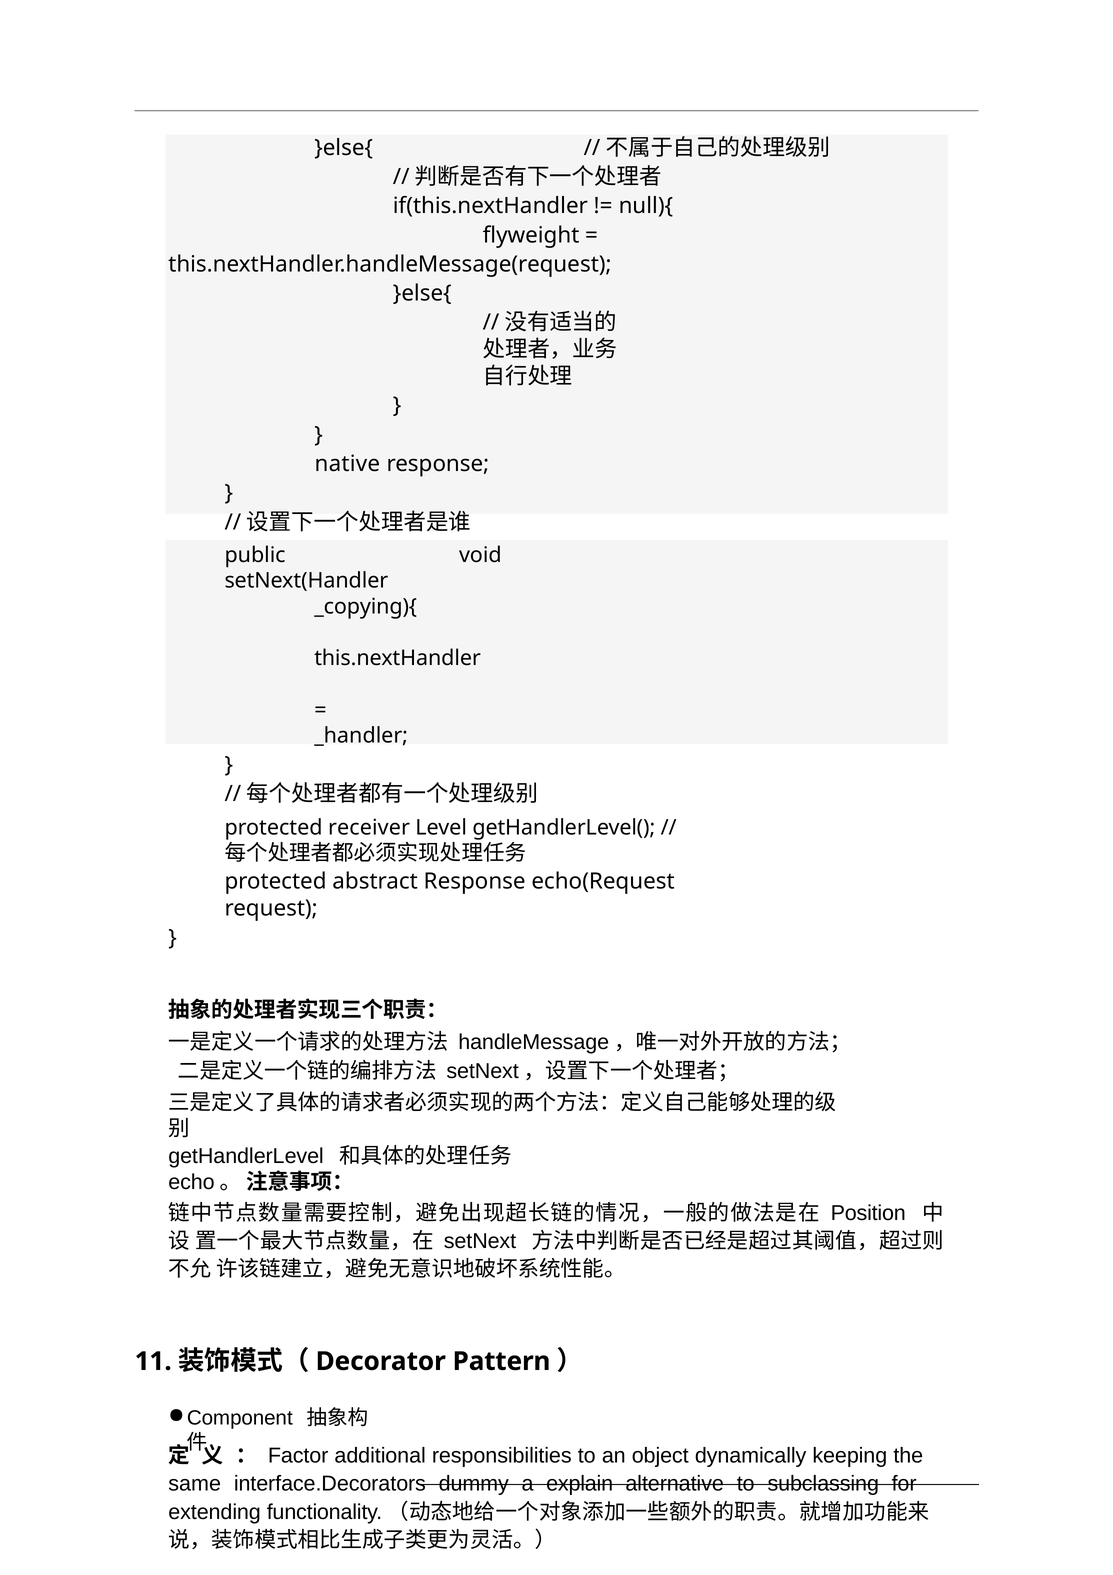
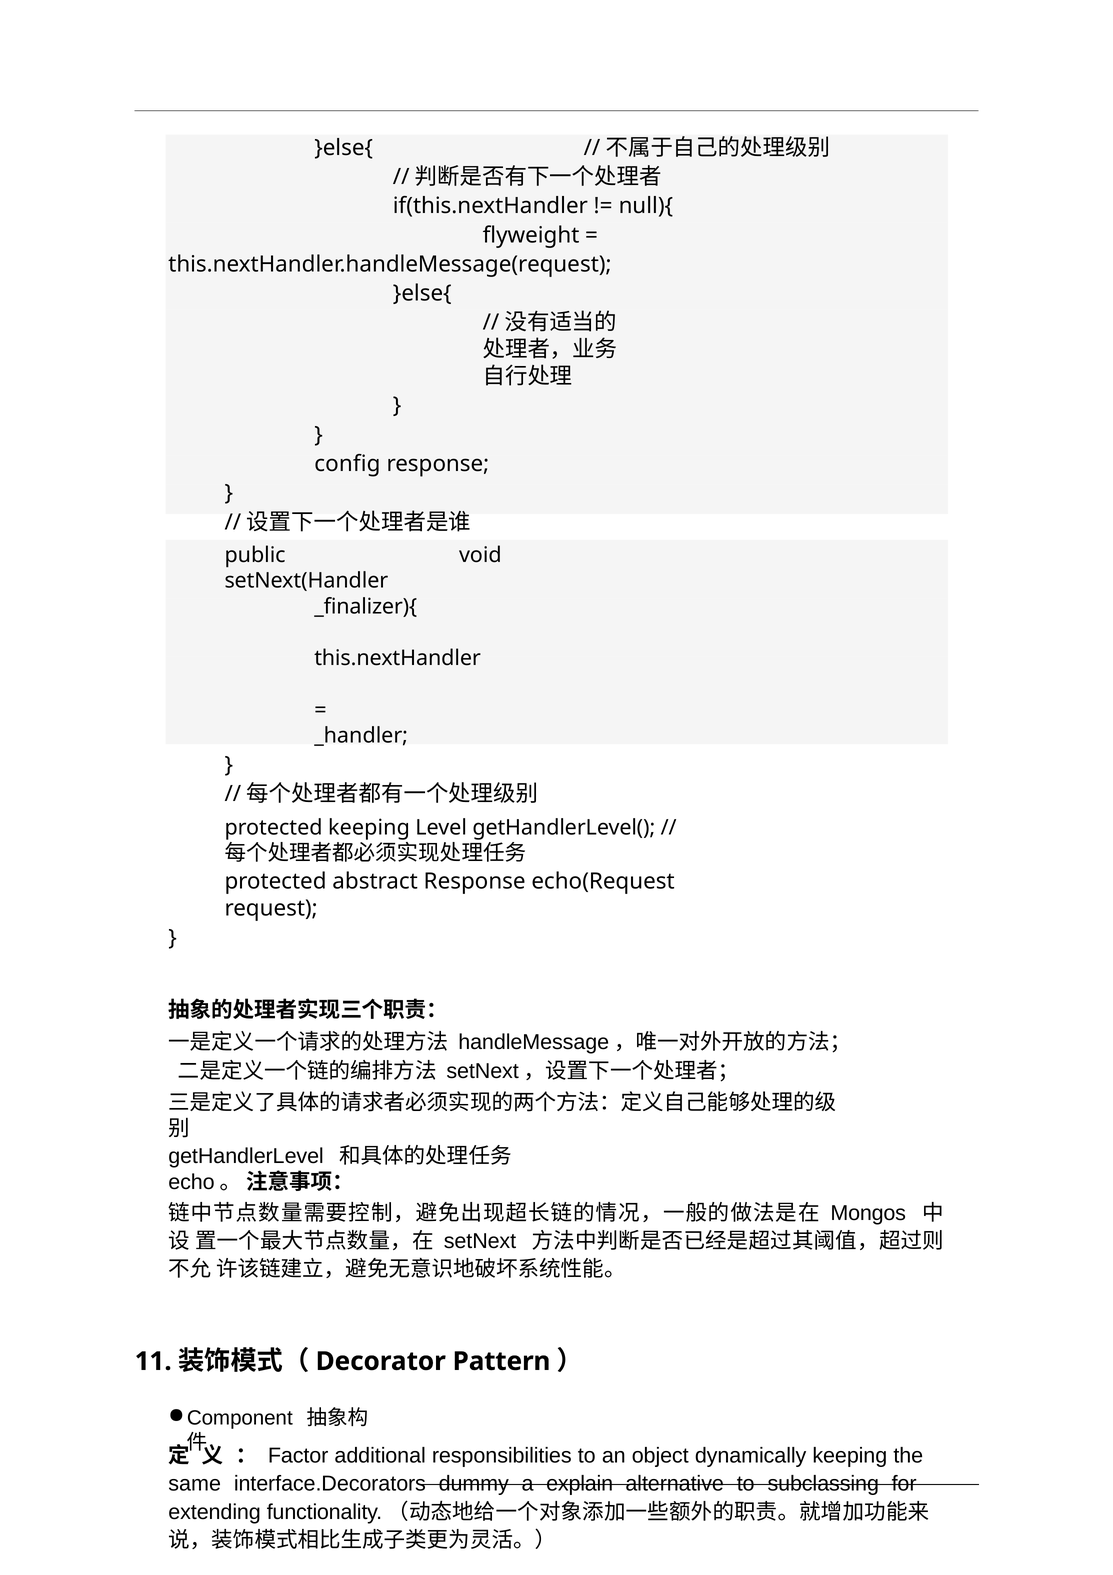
native: native -> config (347, 464)
_copying){: _copying){ -> _finalizer){ (366, 607)
protected receiver: receiver -> keeping (369, 828)
Position: Position -> Mongos (868, 1213)
